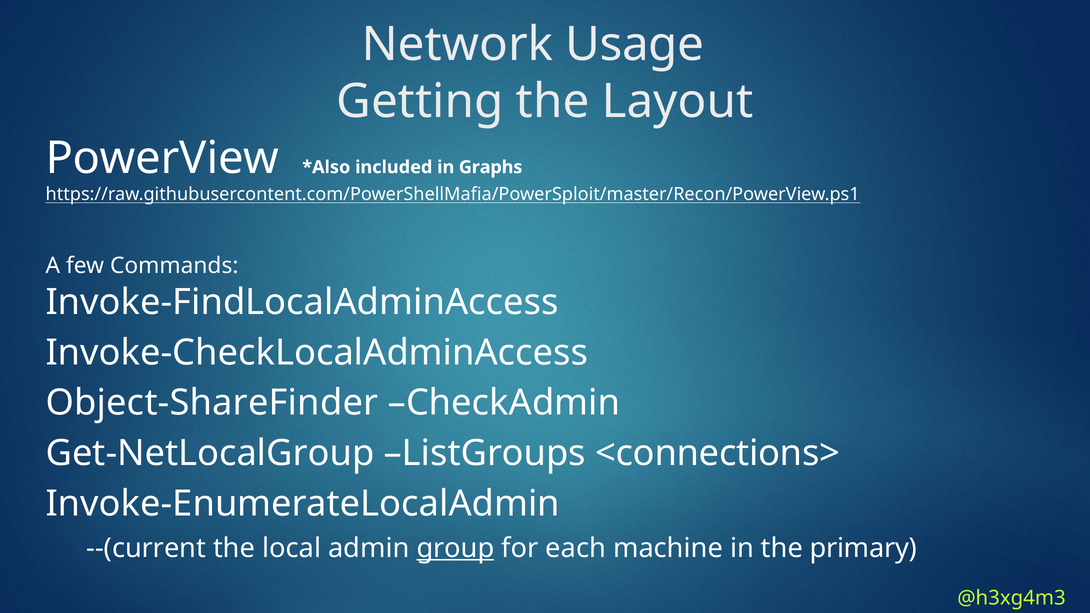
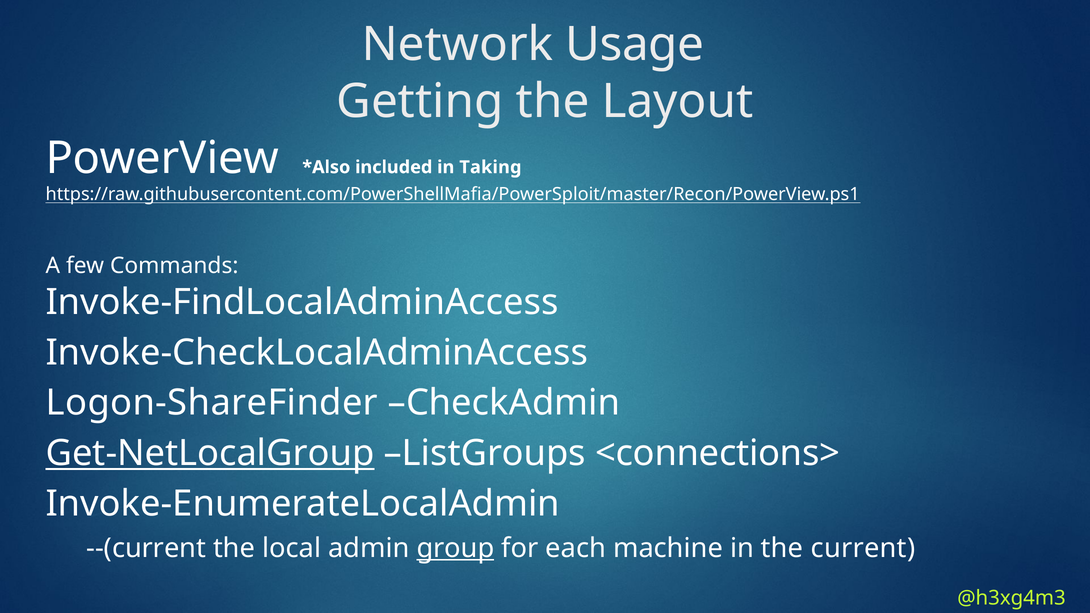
Graphs: Graphs -> Taking (490, 167)
Object-ShareFinder: Object-ShareFinder -> Logon-ShareFinder (212, 403)
Get-NetLocalGroup underline: none -> present (210, 453)
primary: primary -> current (863, 548)
